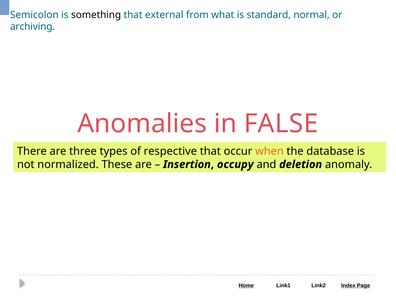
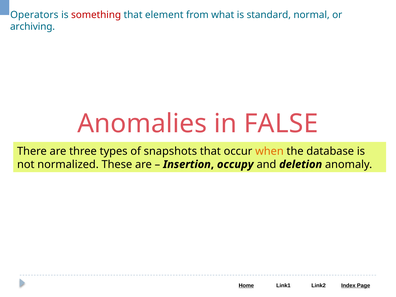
Semicolon: Semicolon -> Operators (34, 15)
something colour: black -> red (96, 15)
external: external -> element (164, 15)
respective: respective -> snapshots (170, 151)
